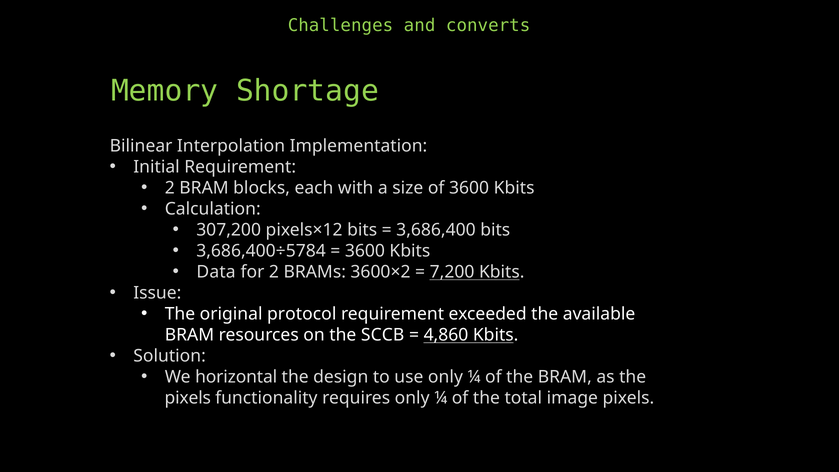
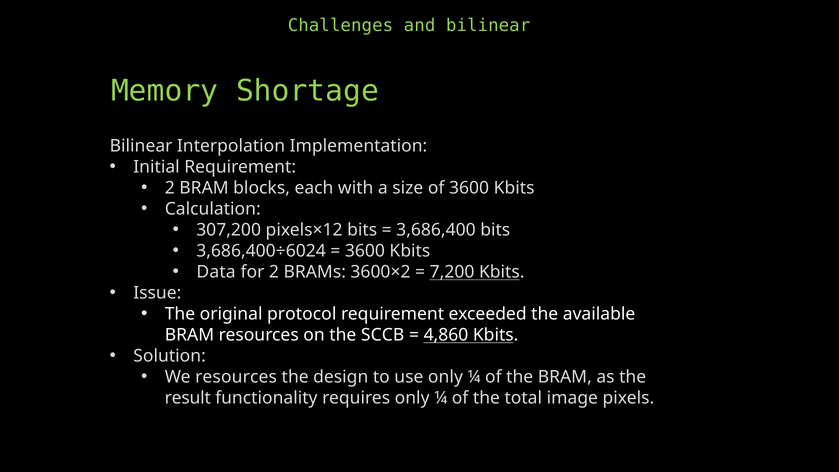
and converts: converts -> bilinear (488, 25)
3,686,400÷5784: 3,686,400÷5784 -> 3,686,400÷6024 (261, 251)
We horizontal: horizontal -> resources (236, 377)
pixels: pixels -> result (188, 398)
